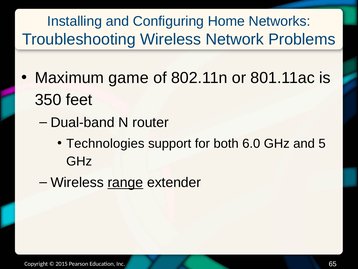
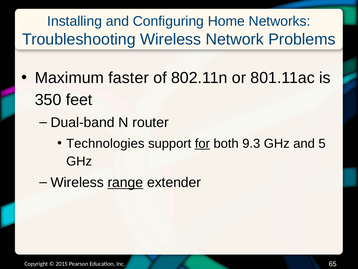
game: game -> faster (129, 78)
for underline: none -> present (202, 143)
6.0: 6.0 -> 9.3 (251, 143)
